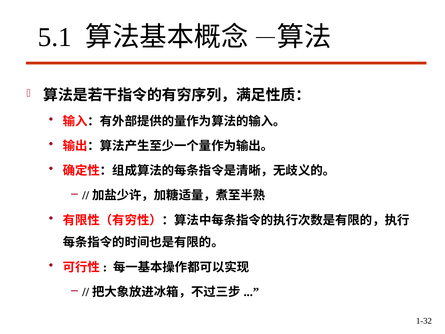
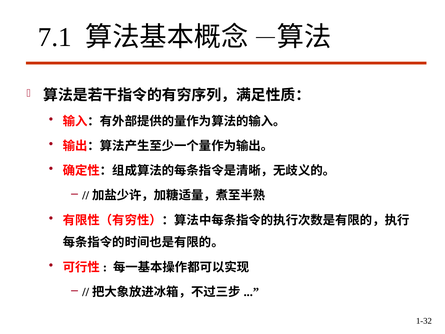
5.1: 5.1 -> 7.1 (55, 37)
